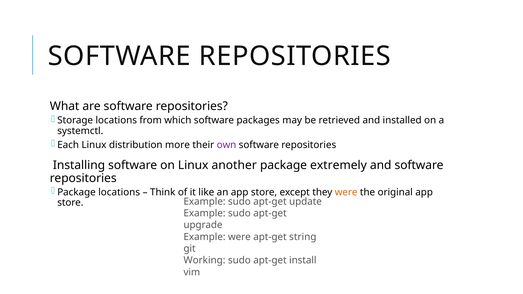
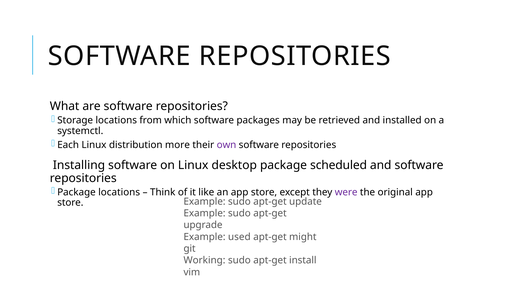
another: another -> desktop (234, 165)
extremely: extremely -> scheduled (339, 165)
were colour: orange -> purple (346, 192)
Example were: were -> used (239, 237)
string: string -> might (303, 237)
